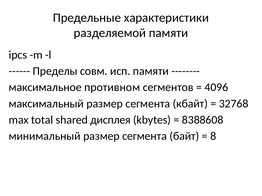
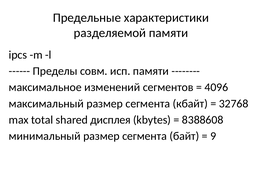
противном: противном -> изменений (112, 88)
8: 8 -> 9 (213, 137)
